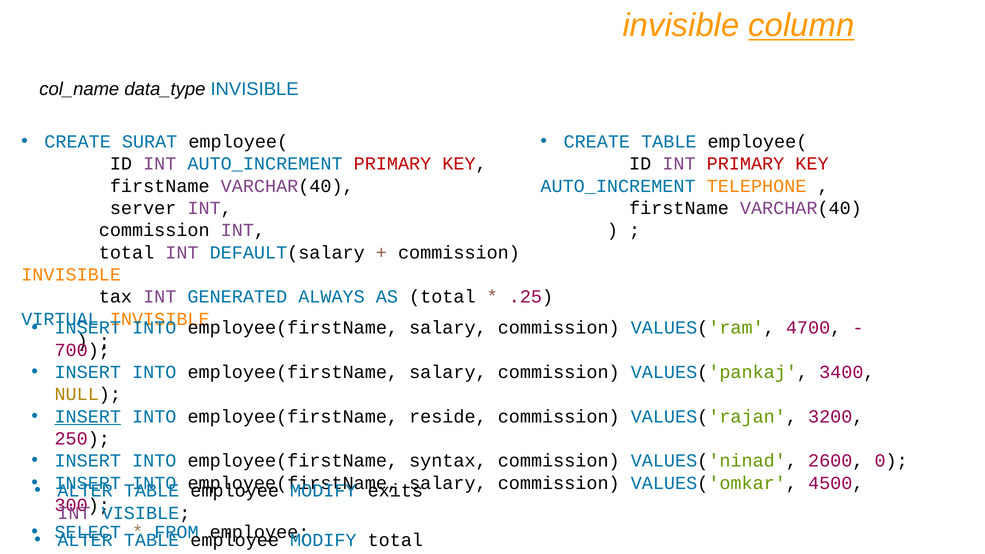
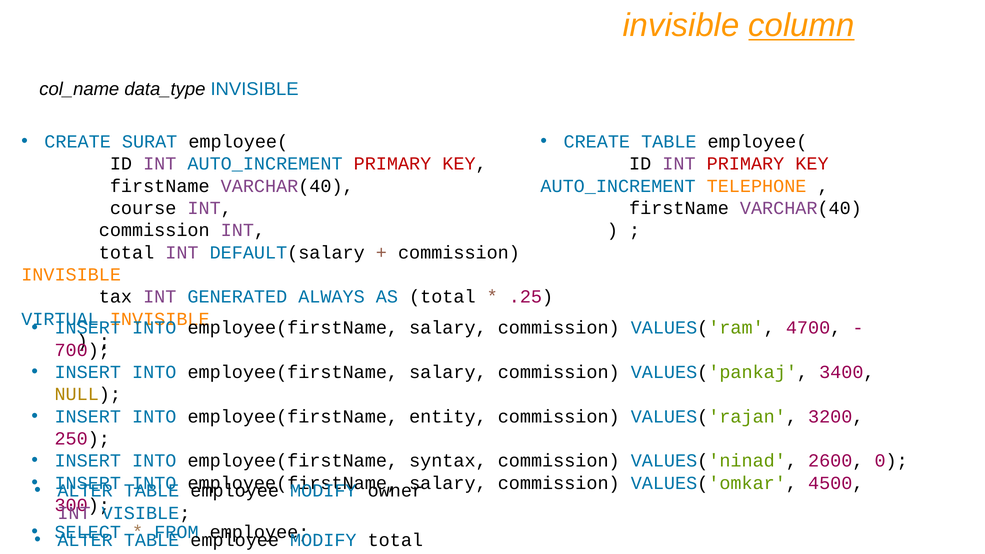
server: server -> course (143, 208)
INSERT underline: present -> none (88, 417)
reside: reside -> entity (448, 417)
exits: exits -> owner (395, 491)
